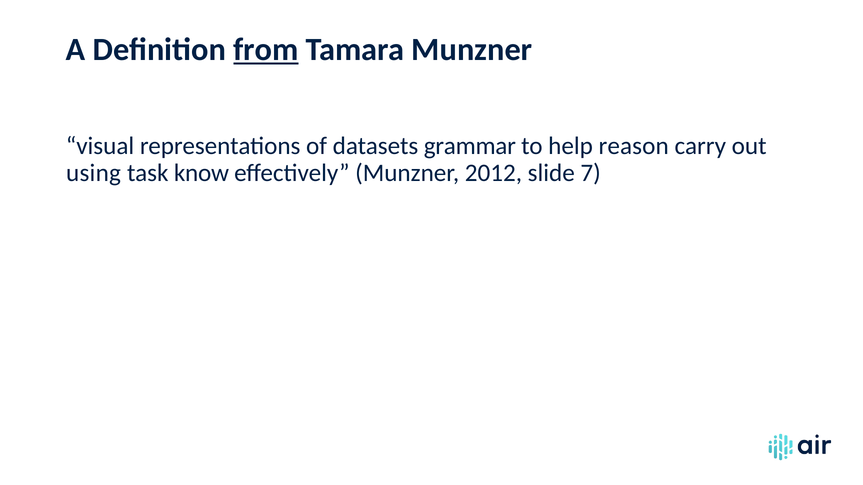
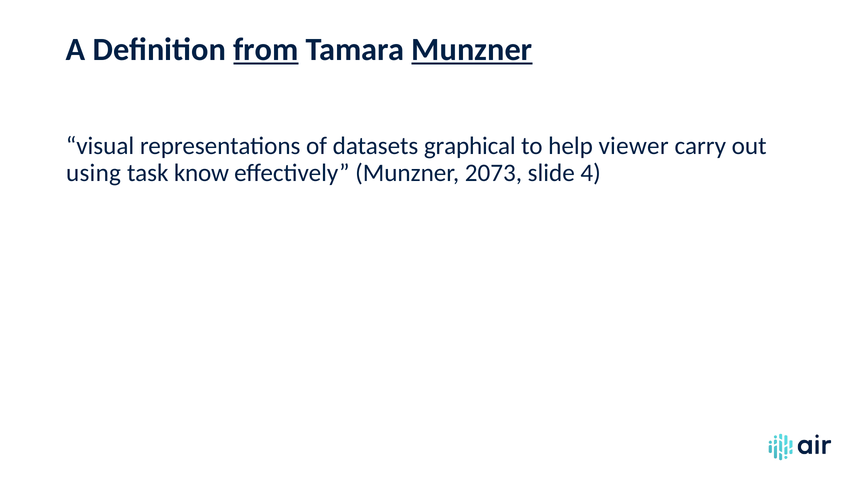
Munzner underline: none -> present (472, 50)
grammar: grammar -> graphical (470, 146)
reason: reason -> viewer (634, 146)
2012: 2012 -> 2073 (493, 173)
7: 7 -> 4 (591, 173)
